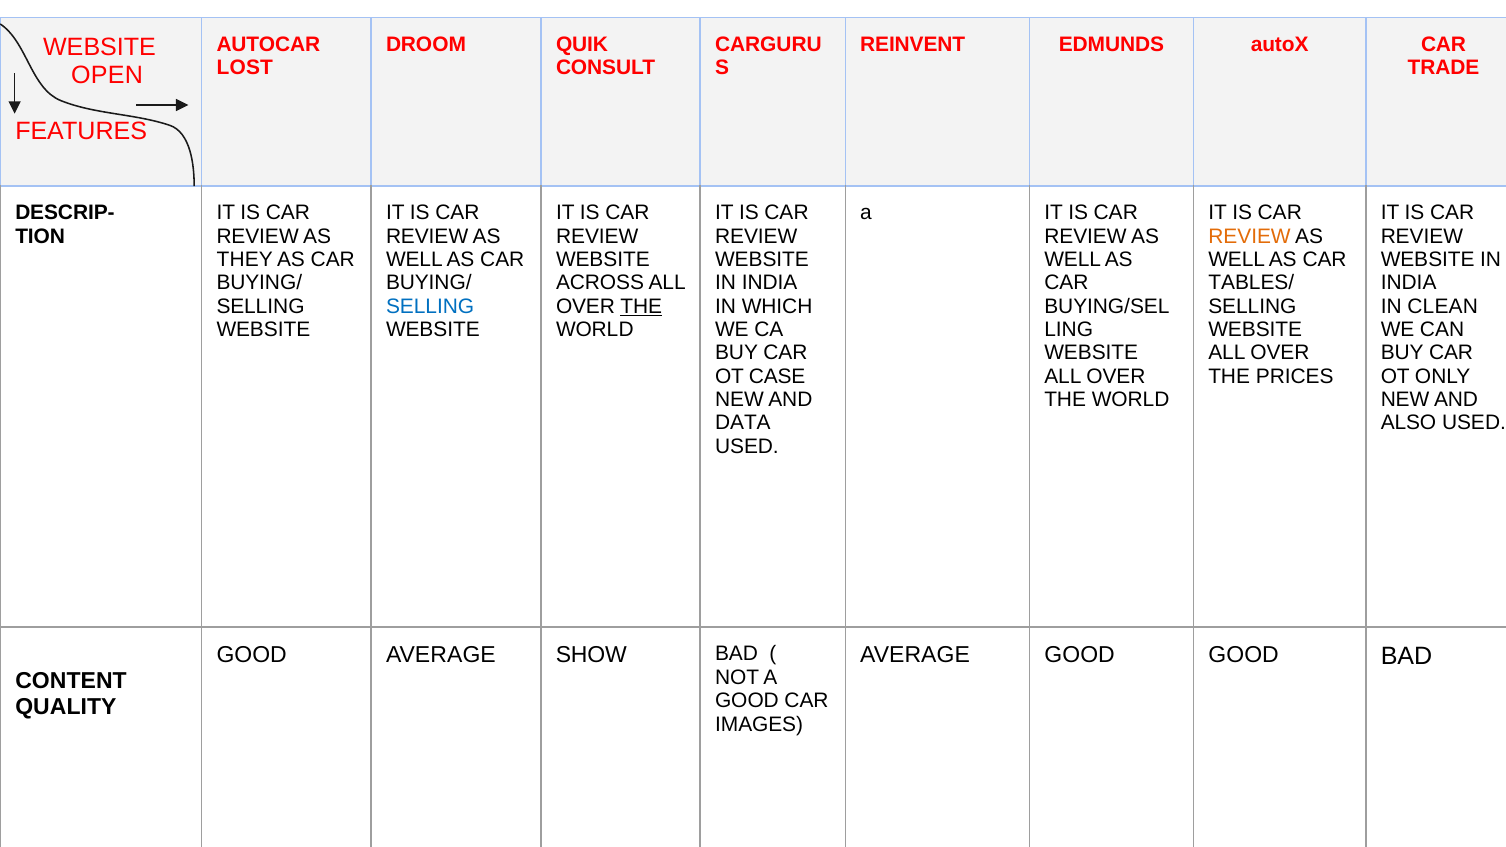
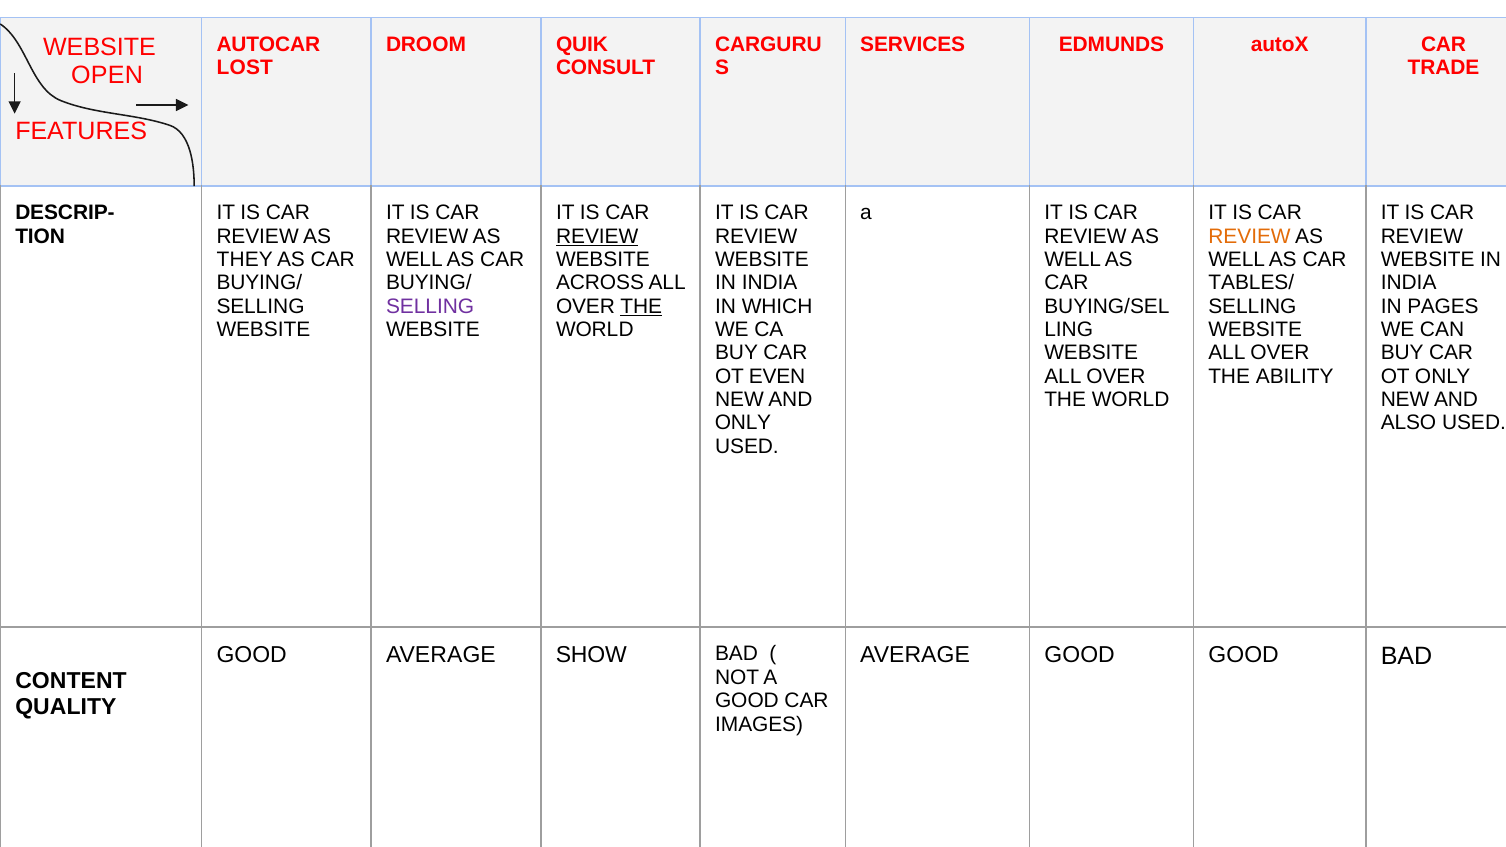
REINVENT: REINVENT -> SERVICES (913, 45)
REVIEW underline: none -> present (597, 236)
SELLING colour: blue -> purple (430, 306)
CLEAN: CLEAN -> PAGES (1443, 306)
CASE: CASE -> EVEN (777, 376)
PRICES: PRICES -> ABILITY (1295, 376)
DATA: DATA -> ONLY (743, 423)
